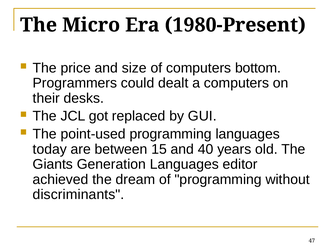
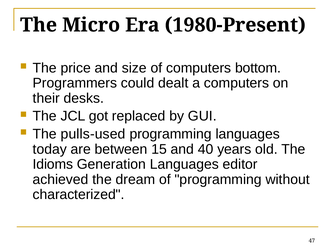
point-used: point-used -> pulls-used (93, 134)
Giants: Giants -> Idioms (53, 164)
discriminants: discriminants -> characterized (79, 194)
